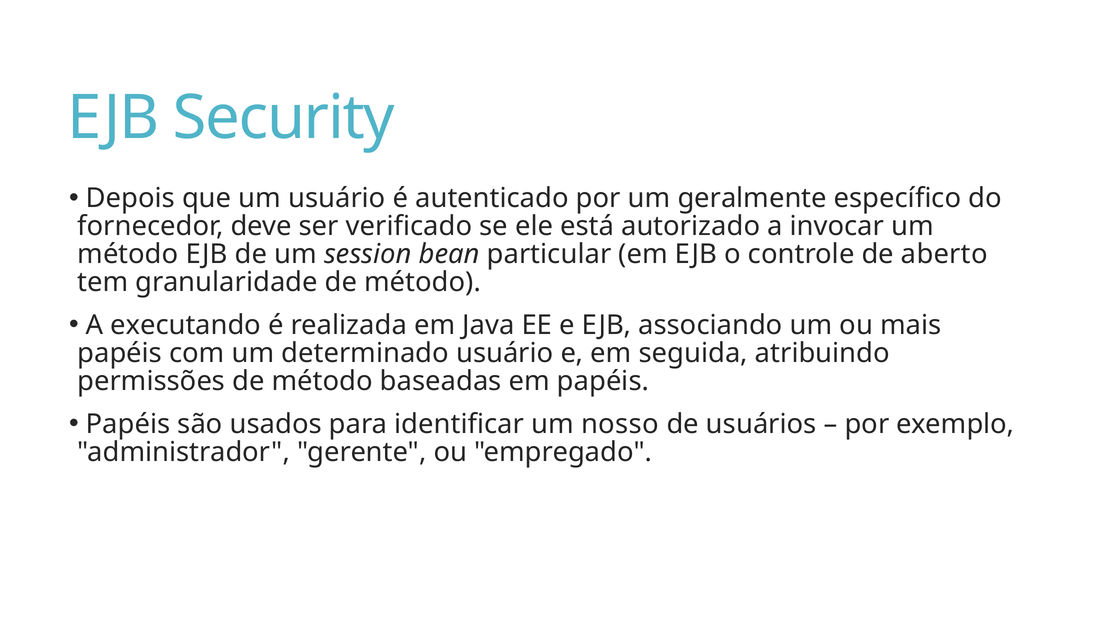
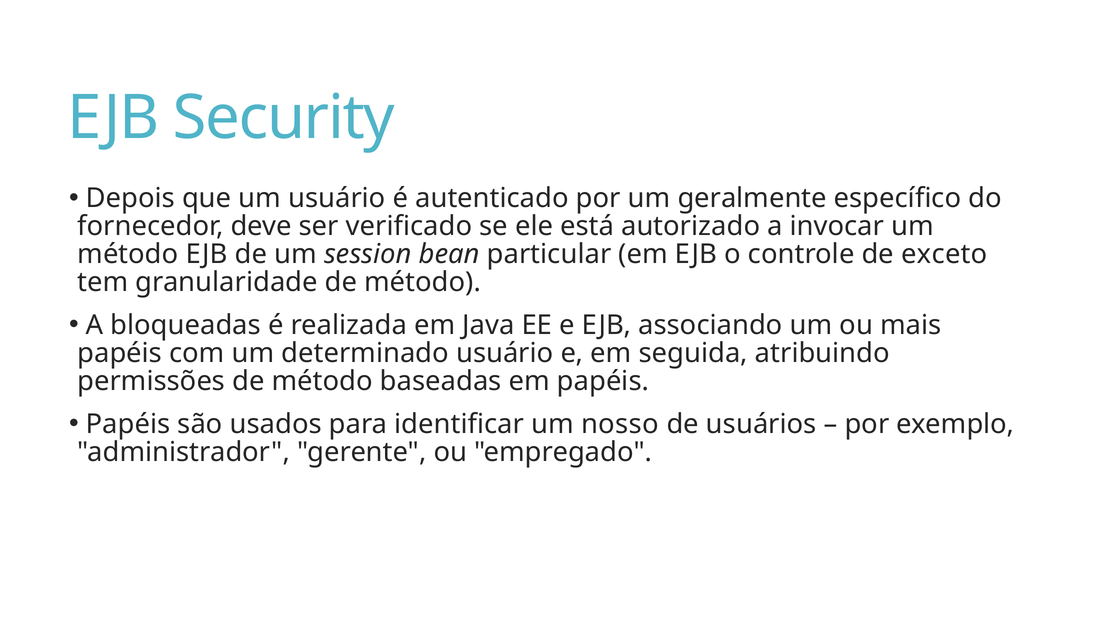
aberto: aberto -> exceto (944, 254)
executando: executando -> bloqueadas (186, 325)
